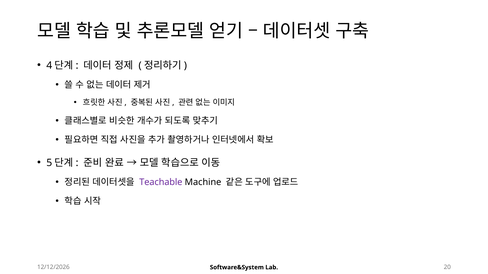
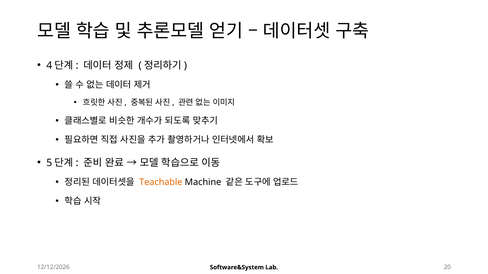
Teachable colour: purple -> orange (161, 183)
